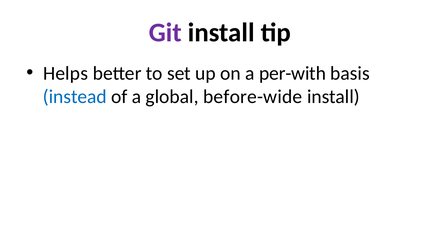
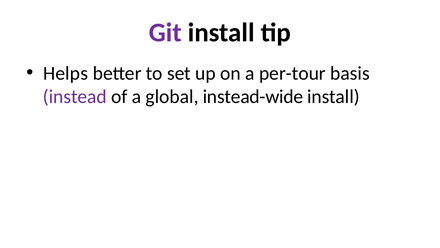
per-with: per-with -> per-tour (292, 73)
instead colour: blue -> purple (75, 97)
before-wide: before-wide -> instead-wide (253, 97)
